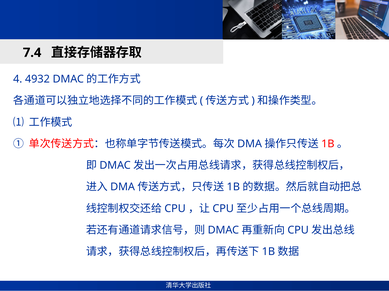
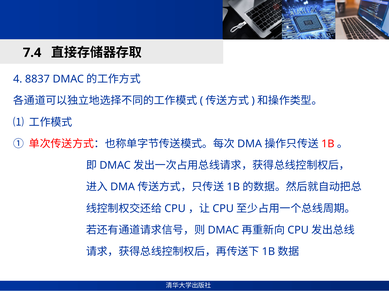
4932: 4932 -> 8837 (37, 79)
